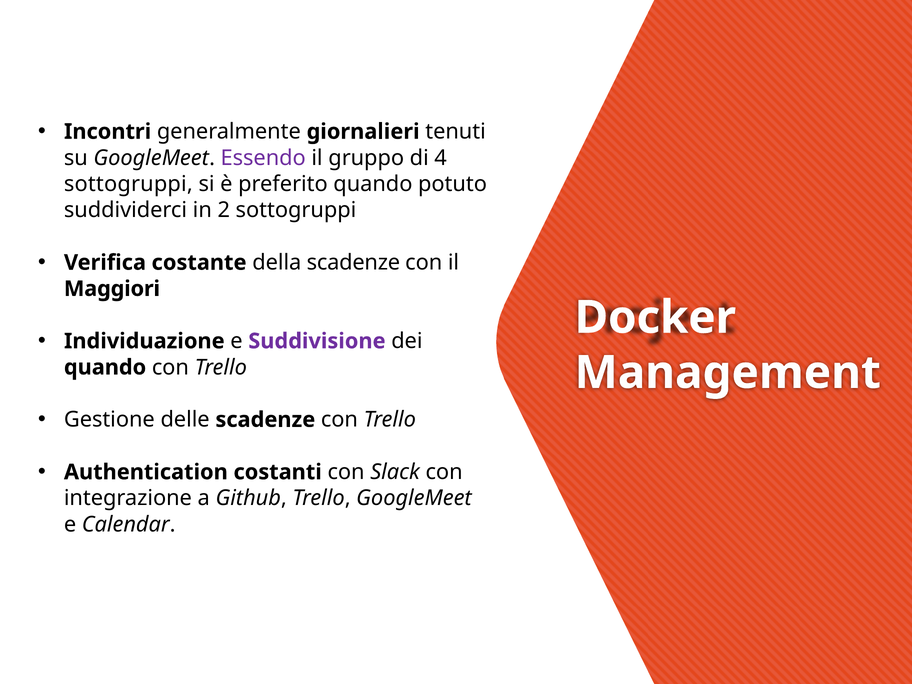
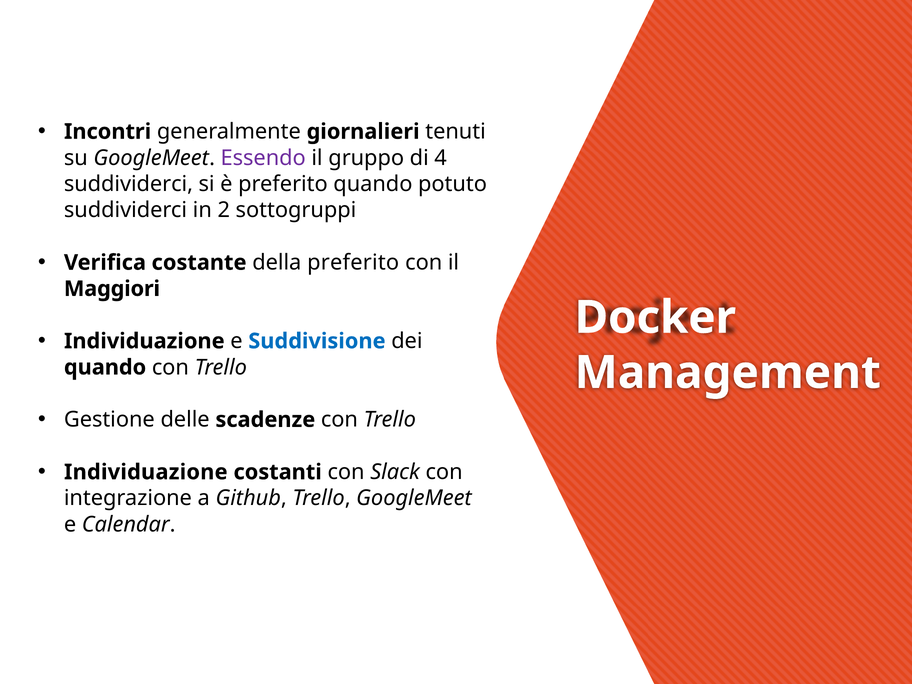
sottogruppi: sottogruppi -> suddividerci (128, 184)
della scadenze: scadenze -> preferito (353, 263)
Suddivisione colour: purple -> blue (317, 341)
Authentication: Authentication -> Individuazione (146, 472)
